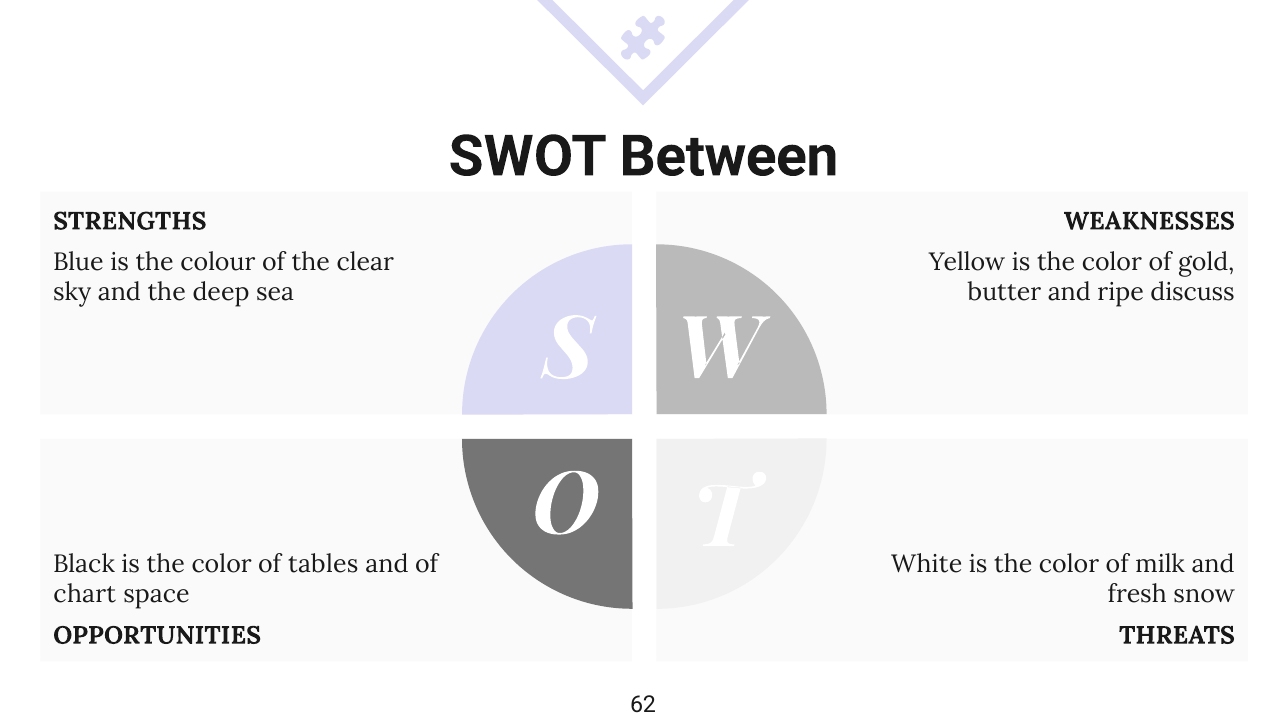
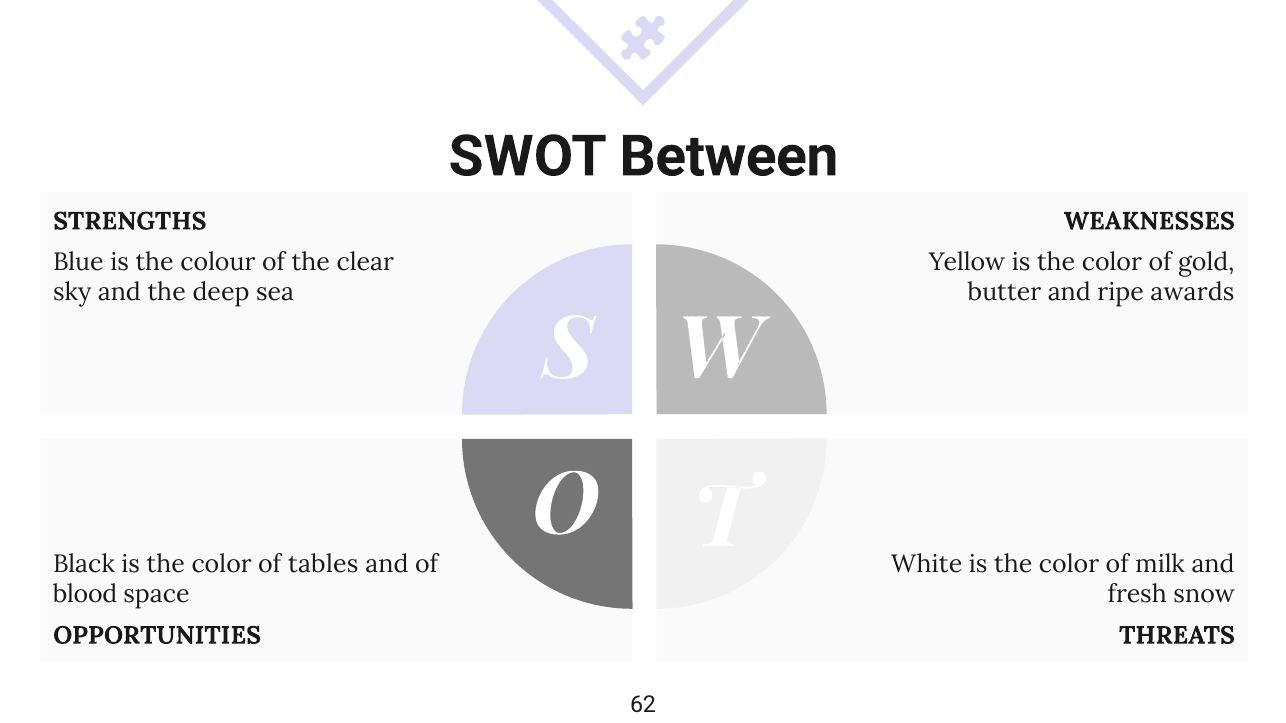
discuss: discuss -> awards (1192, 292)
chart: chart -> blood (85, 595)
